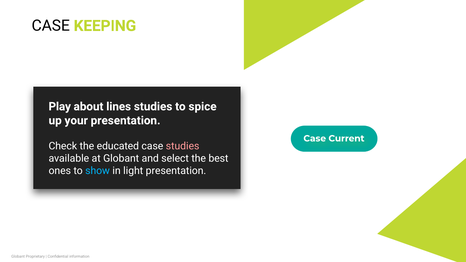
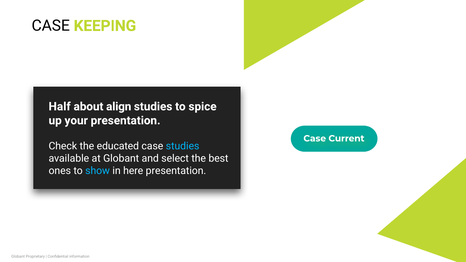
Play: Play -> Half (60, 107)
lines: lines -> align (119, 107)
studies colour: pink -> light blue (183, 146)
light: light -> here (133, 171)
